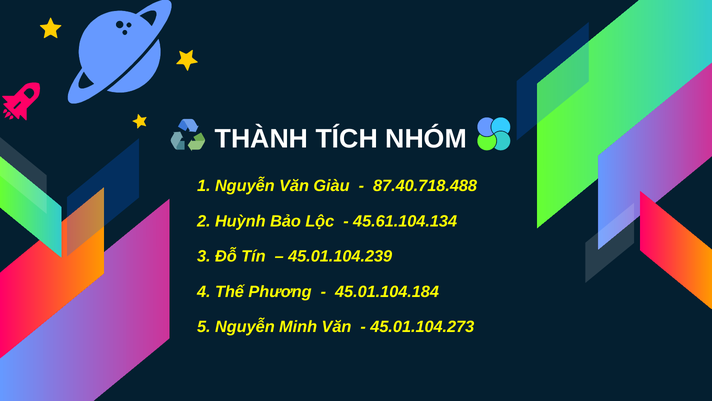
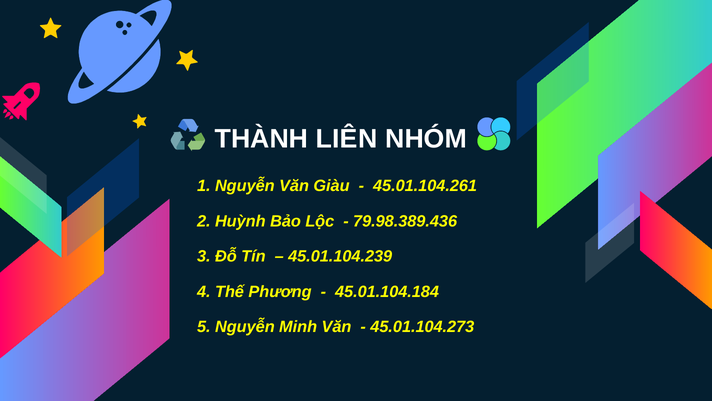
TÍCH: TÍCH -> LIÊN (347, 139)
87.40.718.488: 87.40.718.488 -> 45.01.104.261 (425, 186)
45.61.104.134: 45.61.104.134 -> 79.98.389.436 (405, 221)
